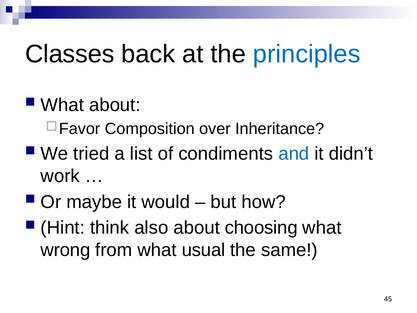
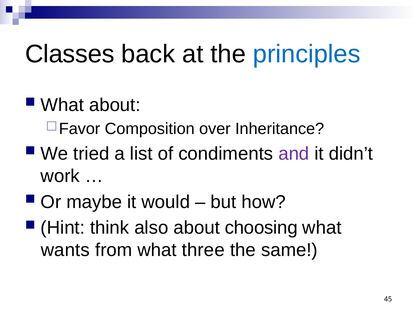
and colour: blue -> purple (294, 154)
wrong: wrong -> wants (65, 250)
usual: usual -> three (203, 250)
